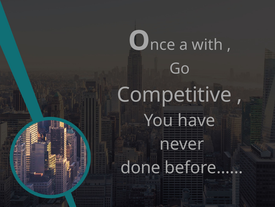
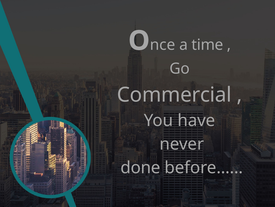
with: with -> time (207, 45)
Competitive: Competitive -> Commercial (174, 95)
